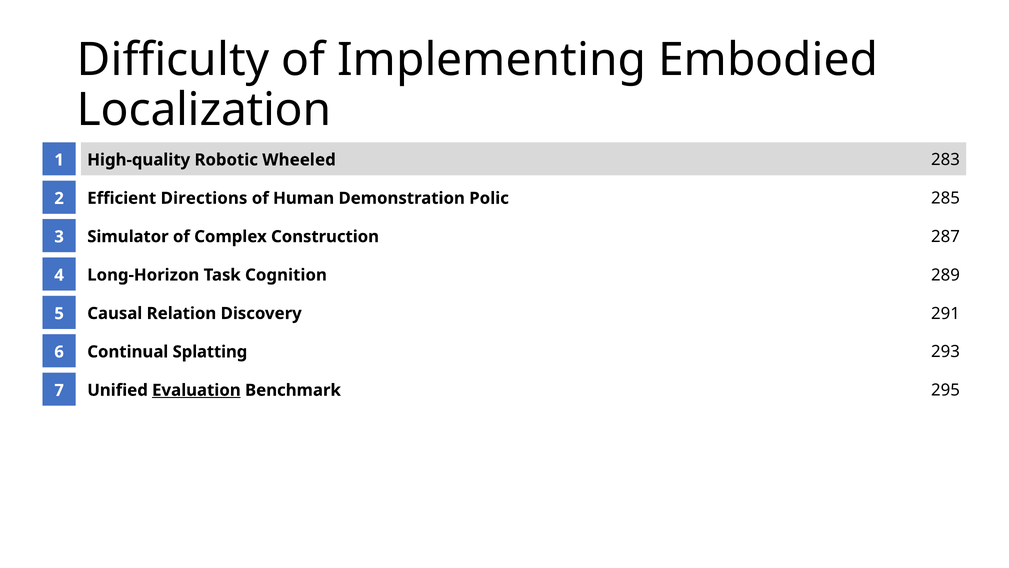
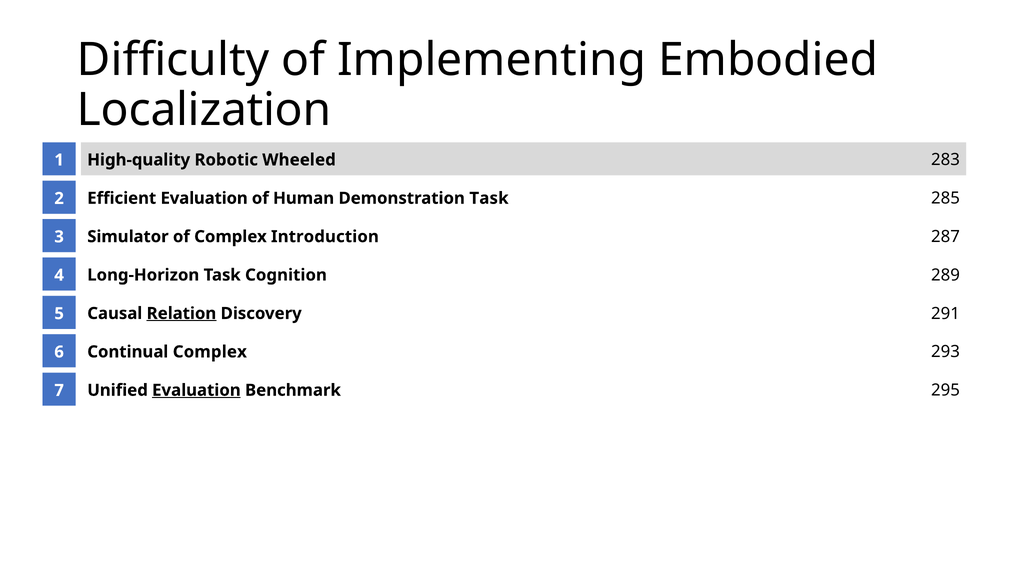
Efficient Directions: Directions -> Evaluation (204, 198)
Demonstration Polic: Polic -> Task (489, 198)
Construction: Construction -> Introduction (325, 236)
Relation underline: none -> present (181, 313)
Continual Splatting: Splatting -> Complex (210, 352)
